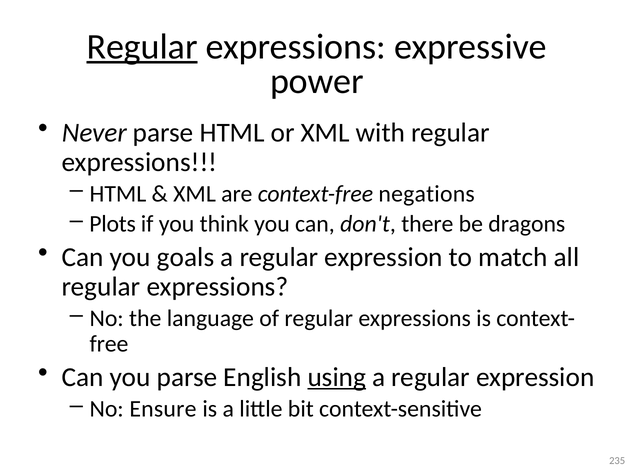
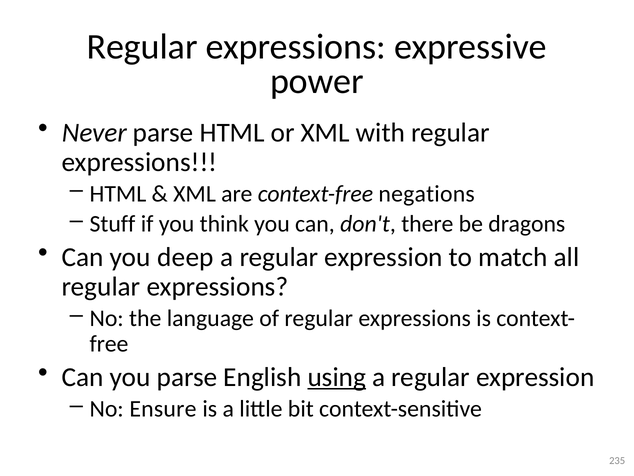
Regular underline: present -> none (142, 47)
Plots: Plots -> Stuff (112, 224)
goals: goals -> deep (185, 257)
